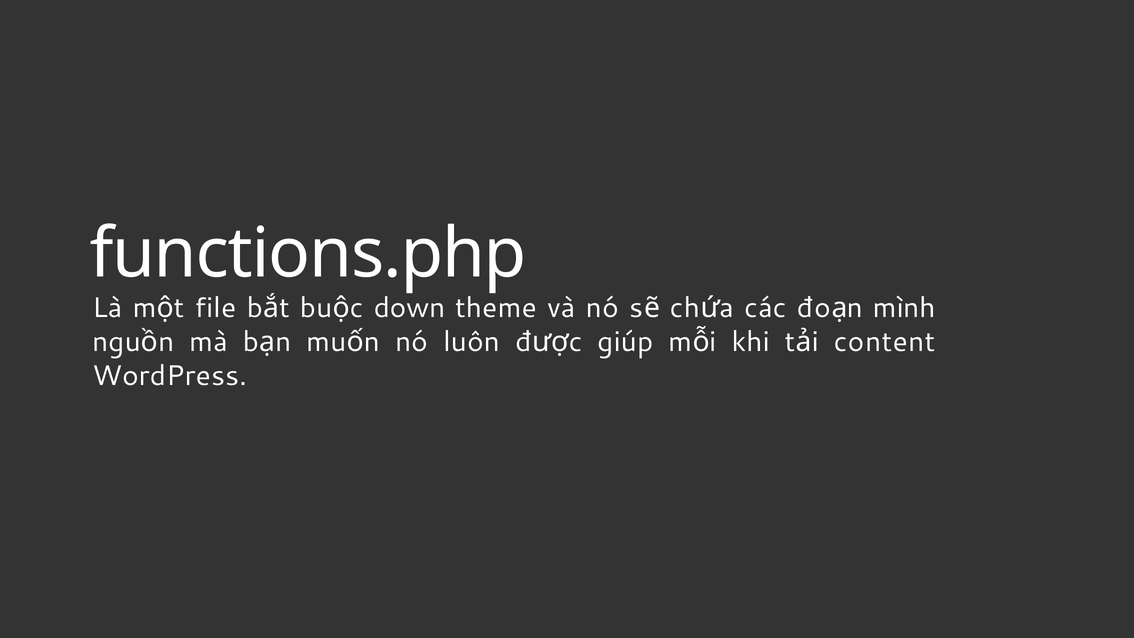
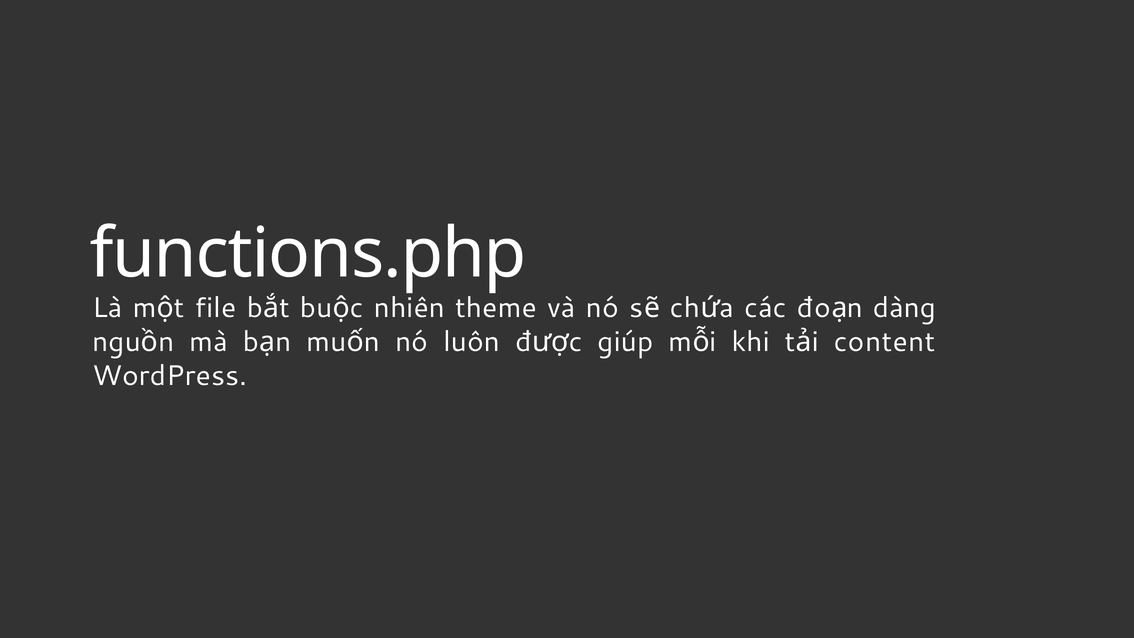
down: down -> nhiên (409, 308)
mình: mình -> dàng (904, 308)
